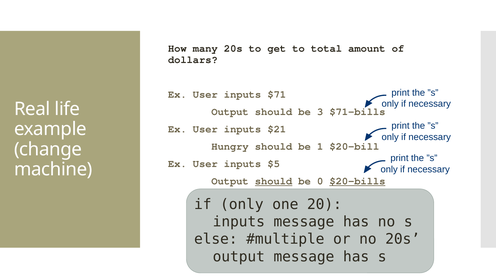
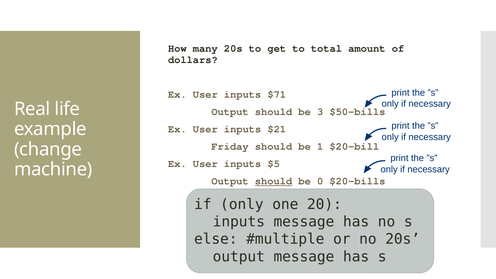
$71-bills: $71-bills -> $50-bills (357, 112)
Hungry: Hungry -> Friday (230, 146)
$20-bills underline: present -> none (357, 181)
